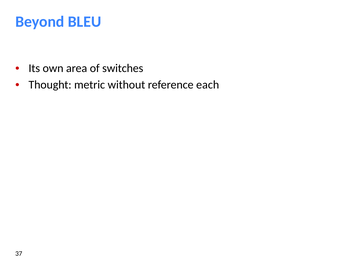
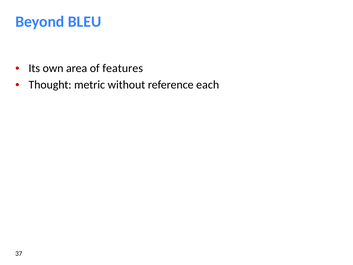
switches: switches -> features (123, 68)
